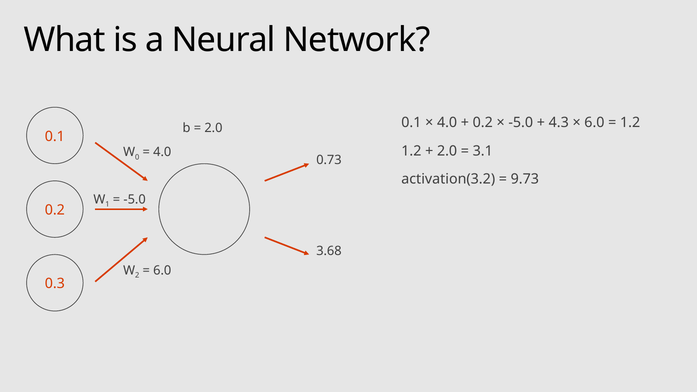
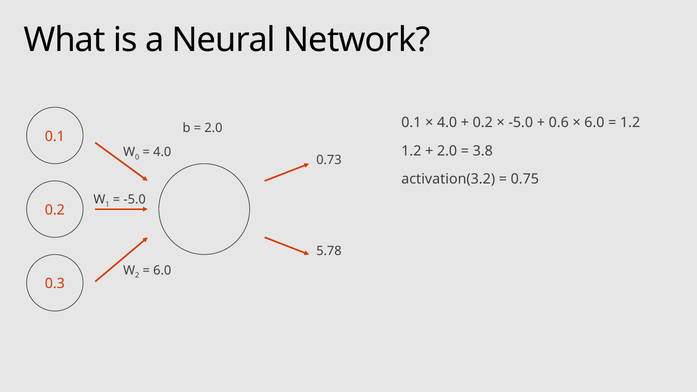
4.3: 4.3 -> 0.6 (559, 123)
3.1: 3.1 -> 3.8 (483, 151)
9.73: 9.73 -> 0.75 (525, 179)
3.68: 3.68 -> 5.78 (329, 251)
